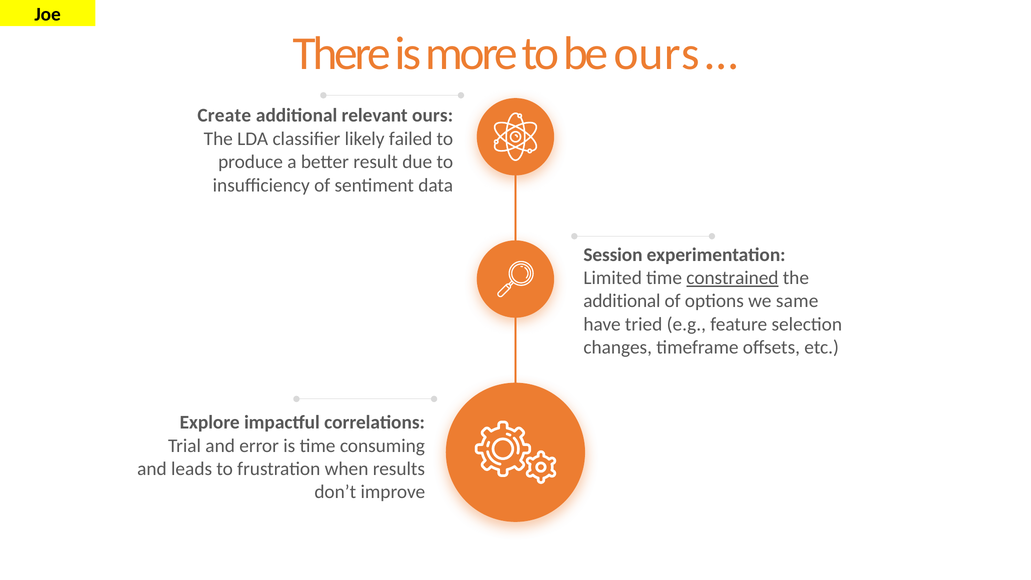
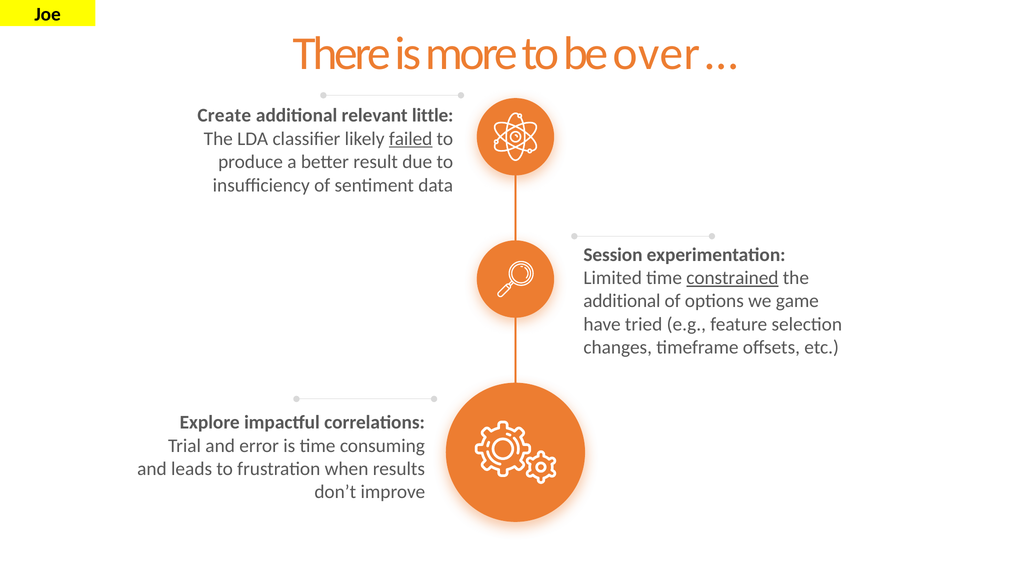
be ours: ours -> over (657, 54)
relevant ours: ours -> little (433, 116)
failed underline: none -> present (411, 139)
same: same -> game (797, 301)
